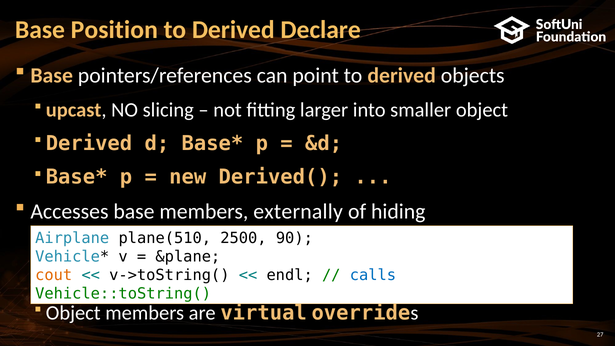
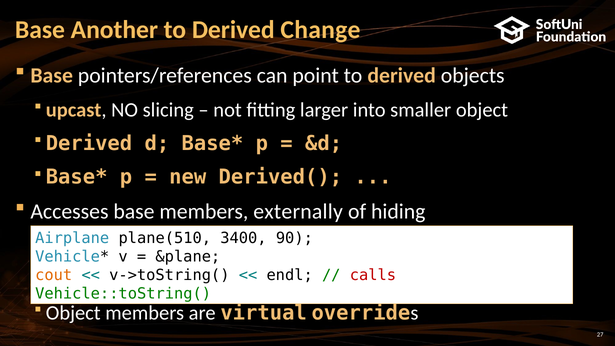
Position: Position -> Another (114, 30)
Declare: Declare -> Change (320, 30)
2500: 2500 -> 3400 (243, 238)
calls colour: blue -> red (373, 275)
